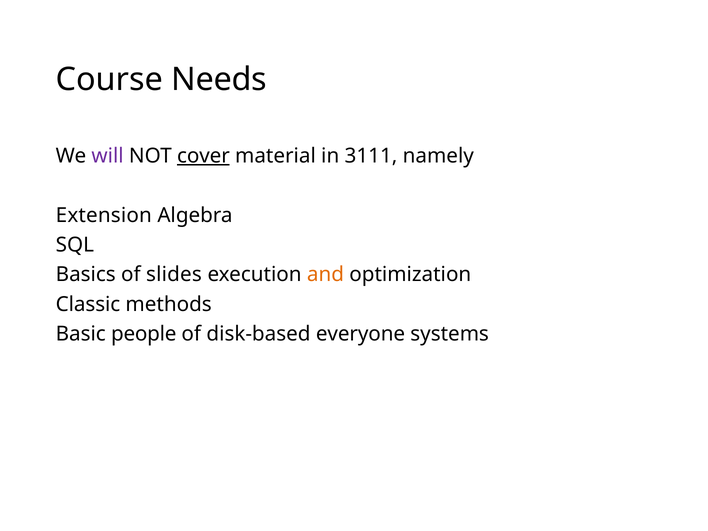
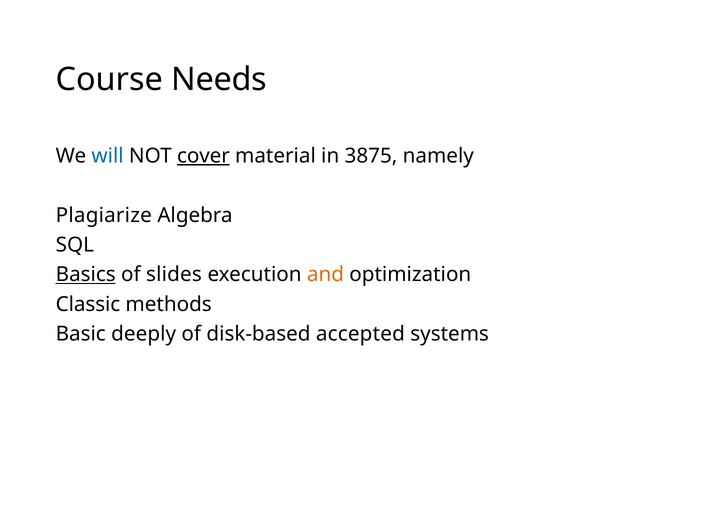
will colour: purple -> blue (108, 156)
3111: 3111 -> 3875 (371, 156)
Extension: Extension -> Plagiarize (104, 215)
Basics underline: none -> present (86, 275)
people: people -> deeply (144, 334)
everyone: everyone -> accepted (360, 334)
